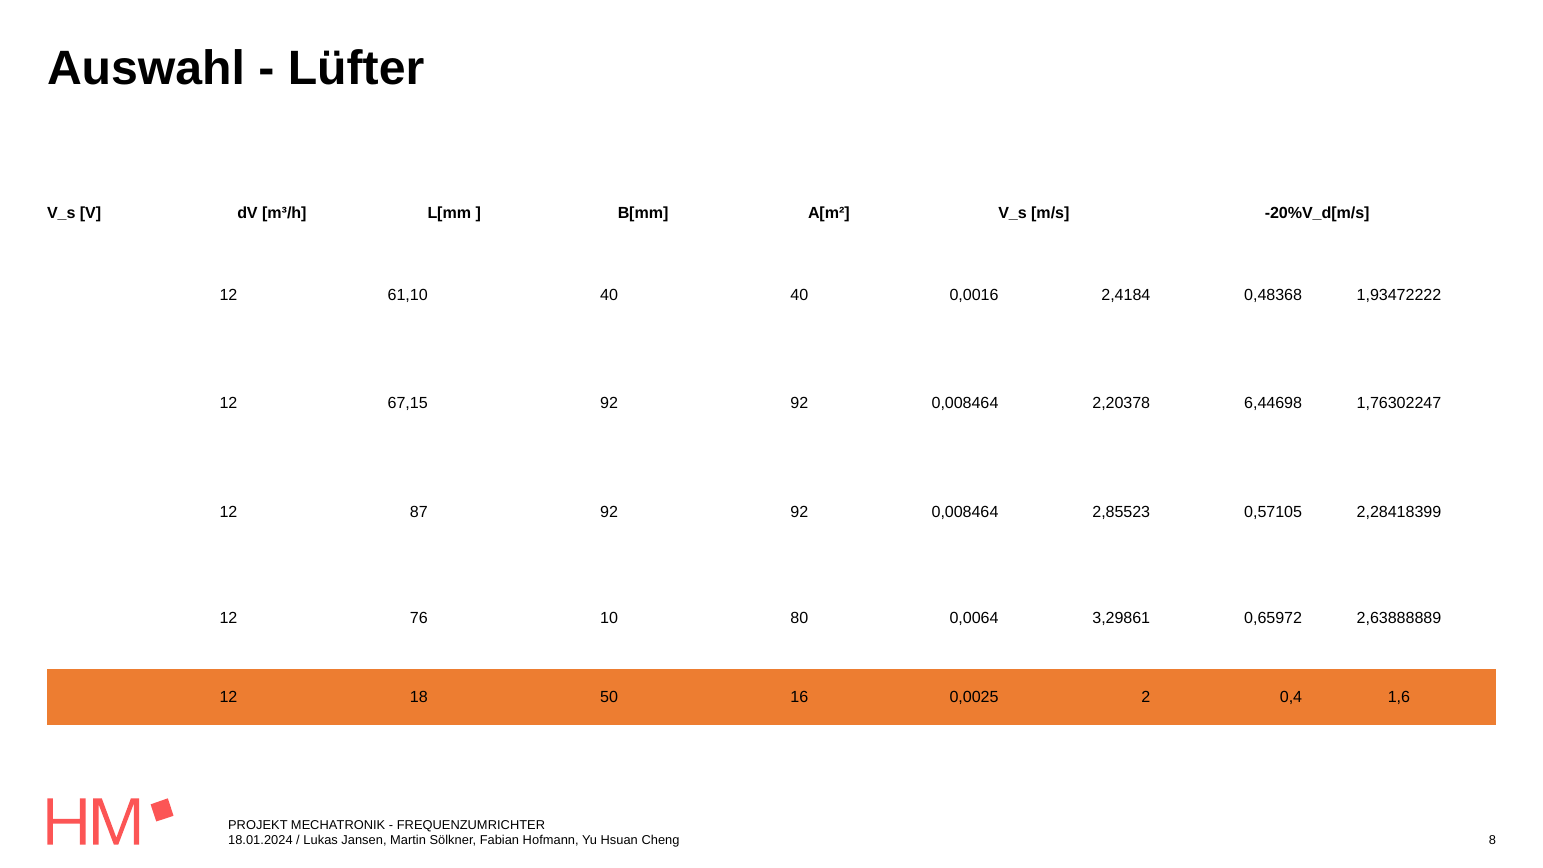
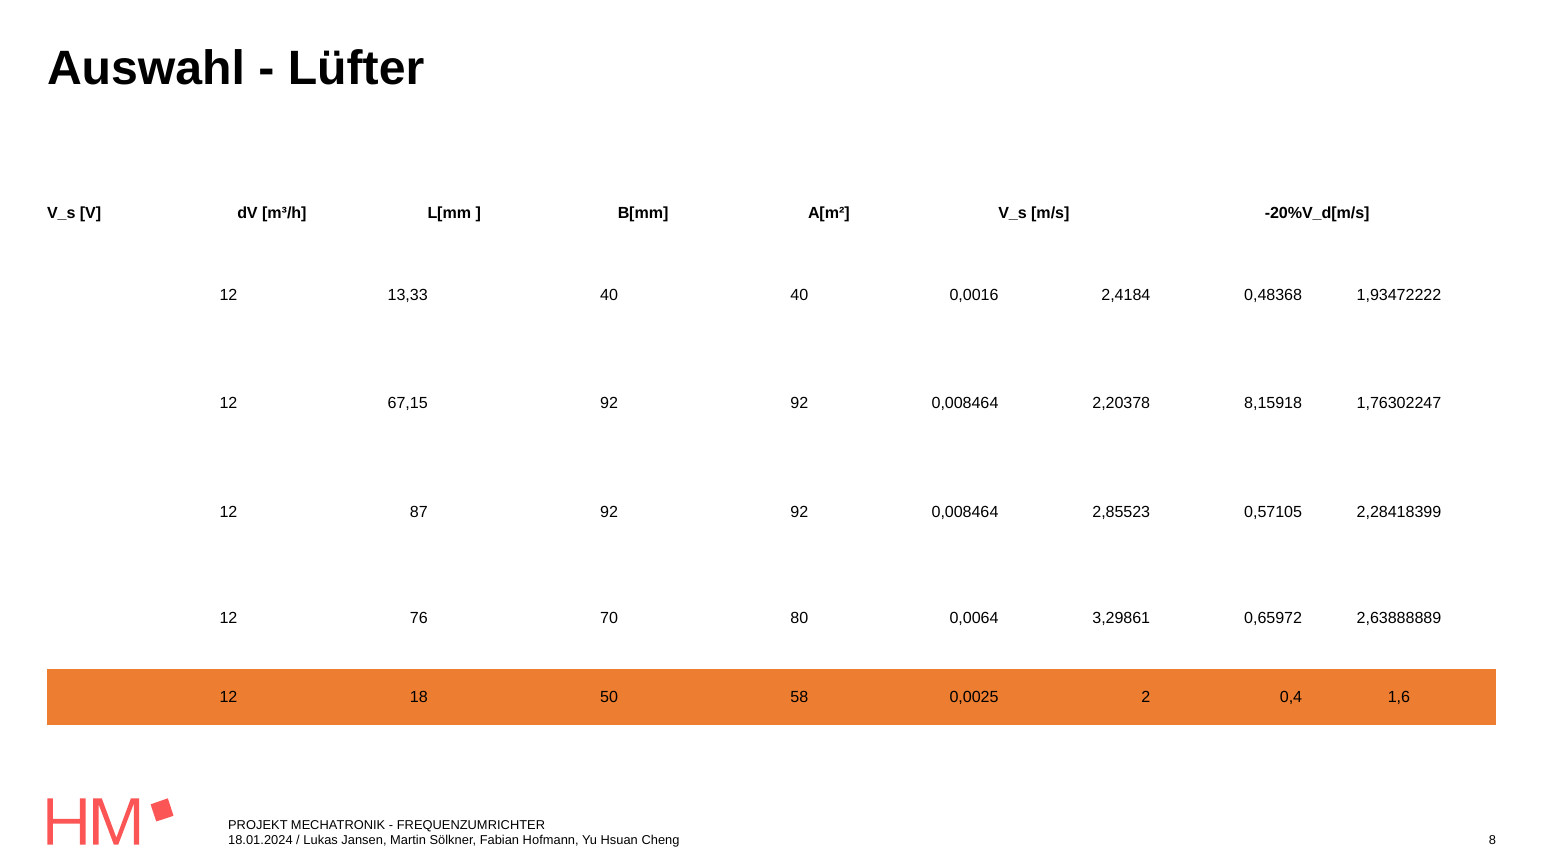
61,10: 61,10 -> 13,33 (408, 295)
6,44698: 6,44698 -> 8,15918 (1273, 404)
10: 10 -> 70 (609, 618)
16: 16 -> 58 (799, 697)
